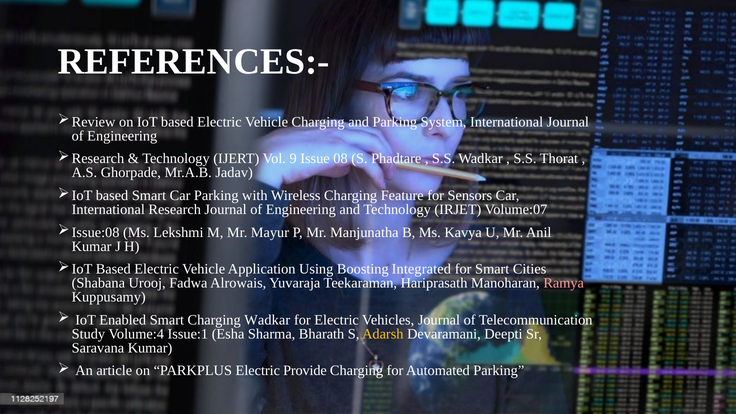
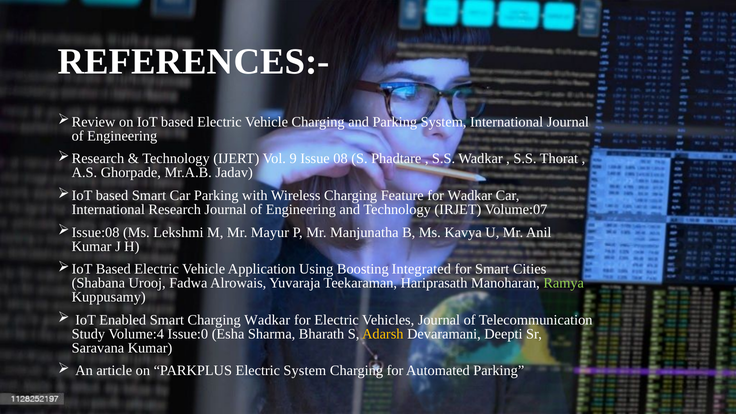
for Sensors: Sensors -> Wadkar (470, 196)
Ramya colour: pink -> light green (564, 283)
Issue:1: Issue:1 -> Issue:0 (188, 334)
Electric Provide: Provide -> System (305, 371)
